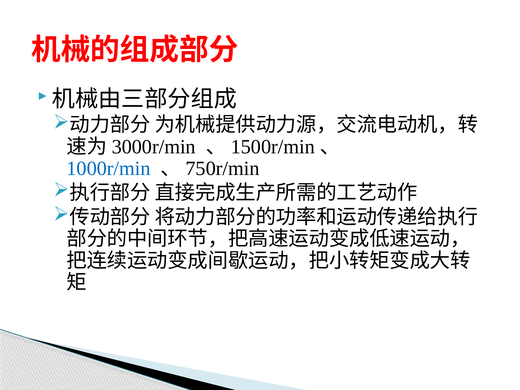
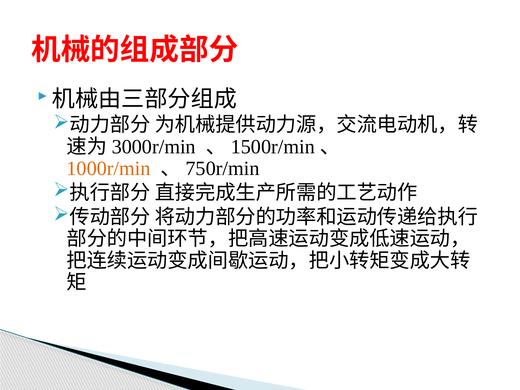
1000r/min colour: blue -> orange (109, 169)
